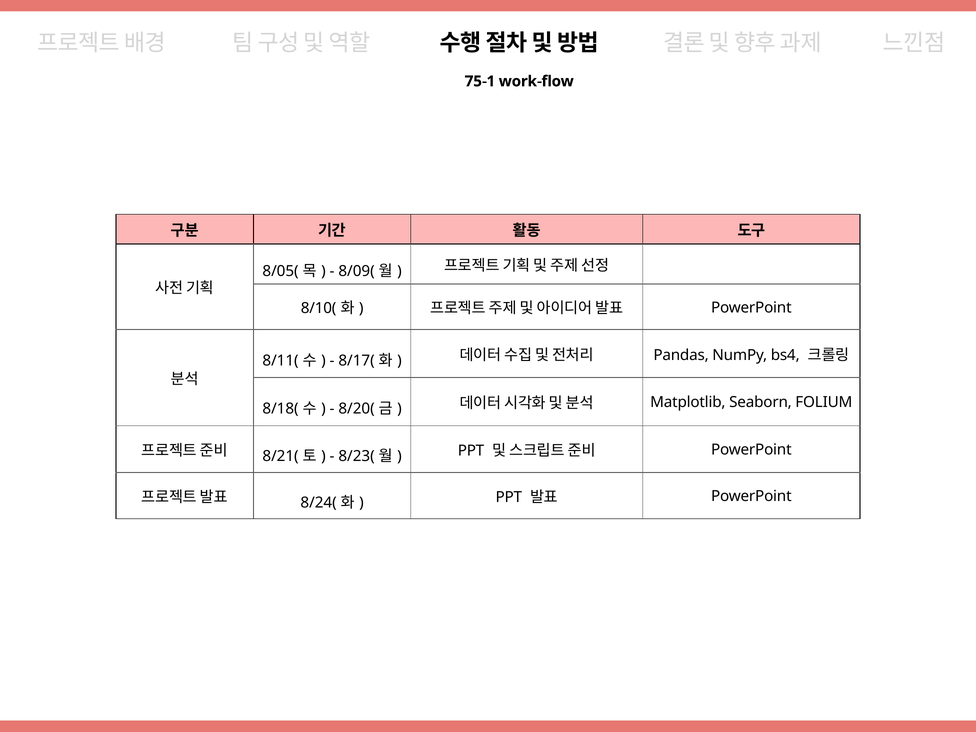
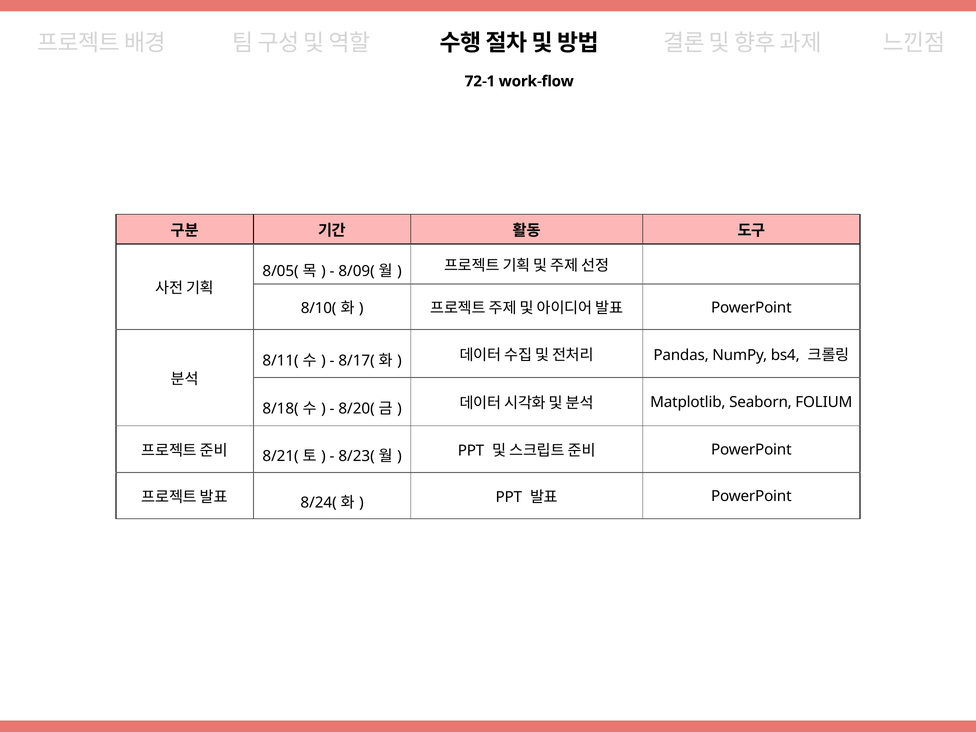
75-1: 75-1 -> 72-1 (480, 81)
